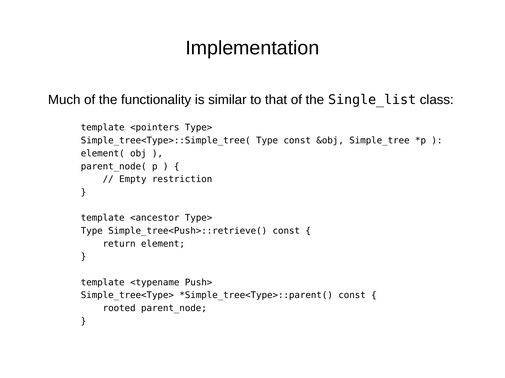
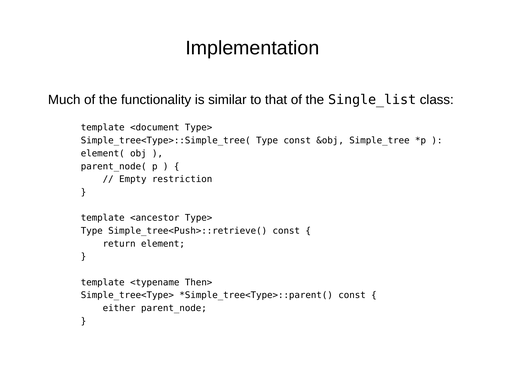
<pointers: <pointers -> <document (155, 128)
Push>: Push> -> Then> (199, 283)
rooted: rooted -> either (119, 309)
